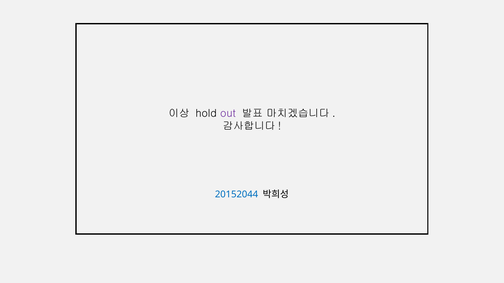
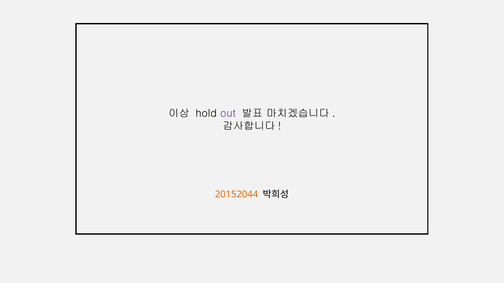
20152044 colour: blue -> orange (237, 195)
